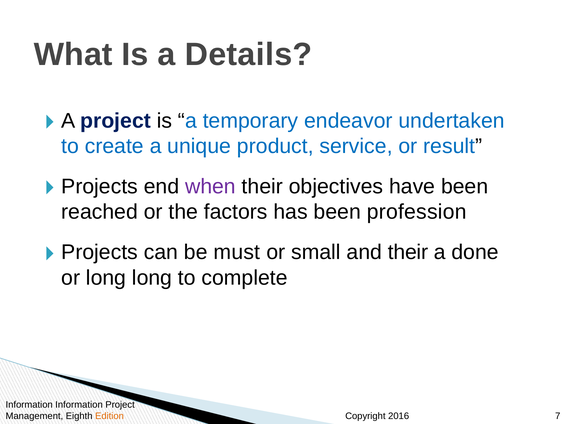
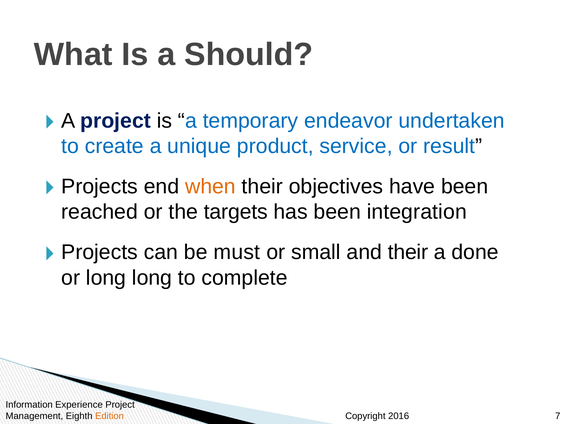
Details: Details -> Should (249, 55)
when colour: purple -> orange (210, 187)
factors: factors -> targets (236, 212)
profession: profession -> integration (417, 212)
Information Information: Information -> Experience (79, 405)
